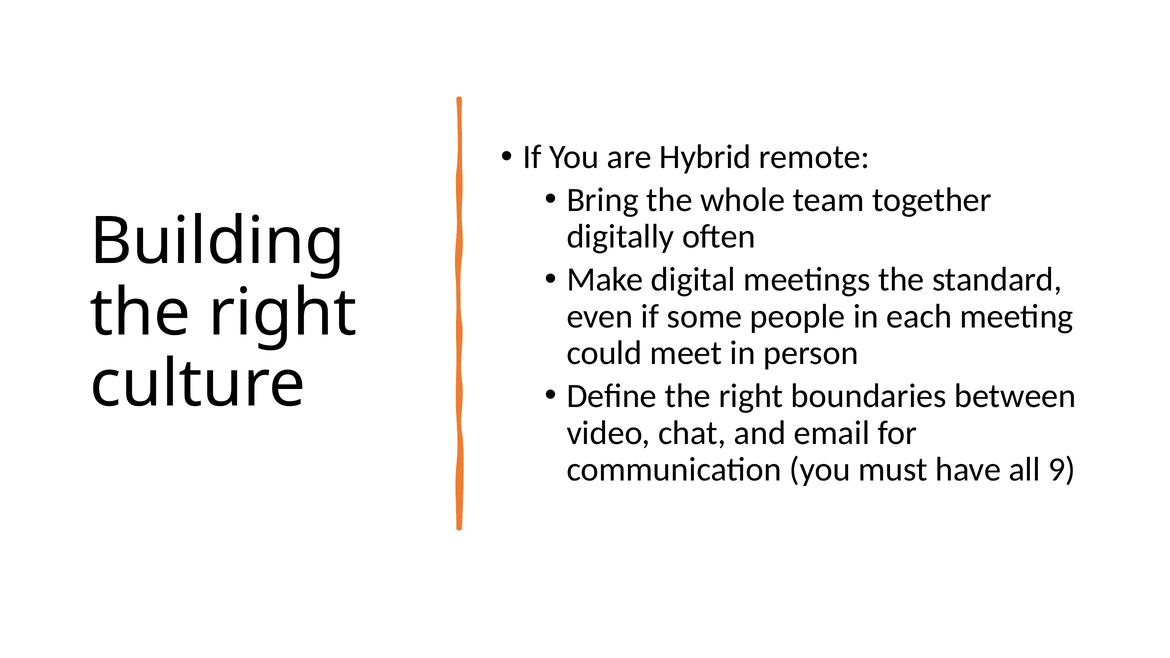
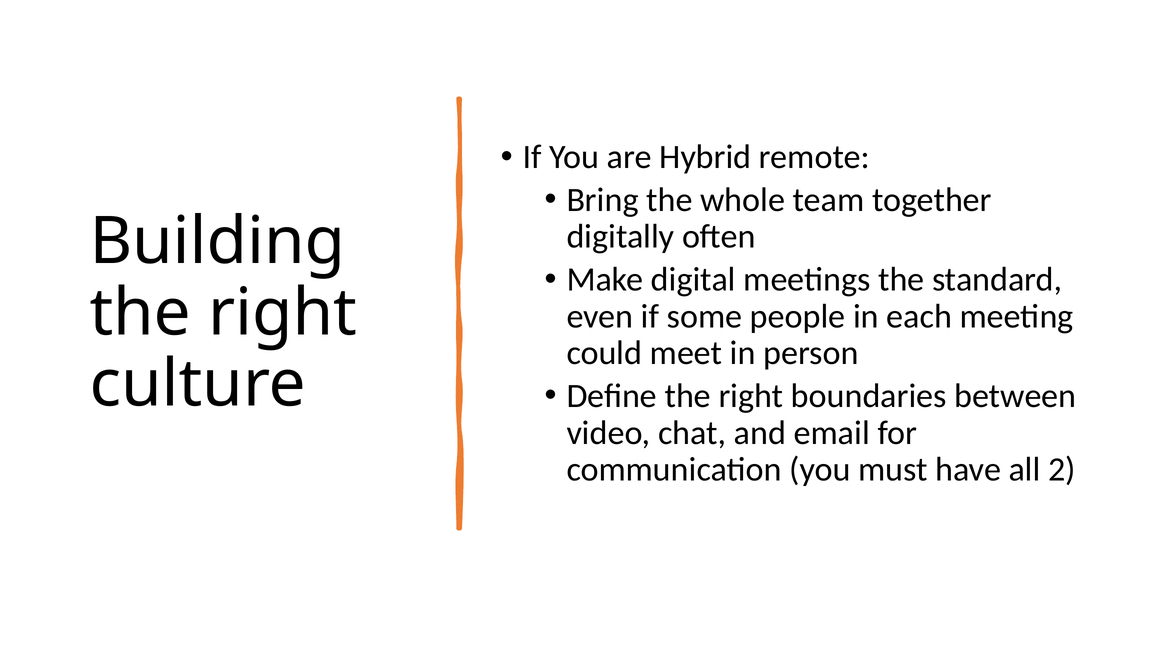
9: 9 -> 2 (1062, 470)
